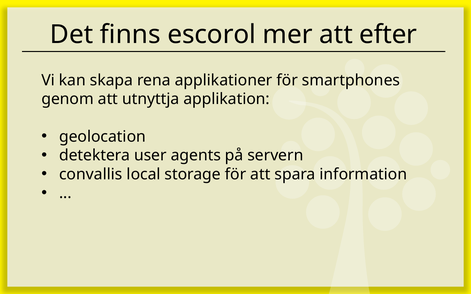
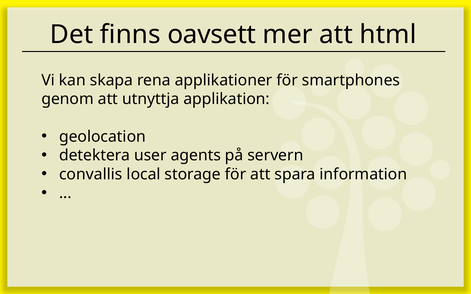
escorol: escorol -> oavsett (212, 35)
efter: efter -> html (388, 35)
